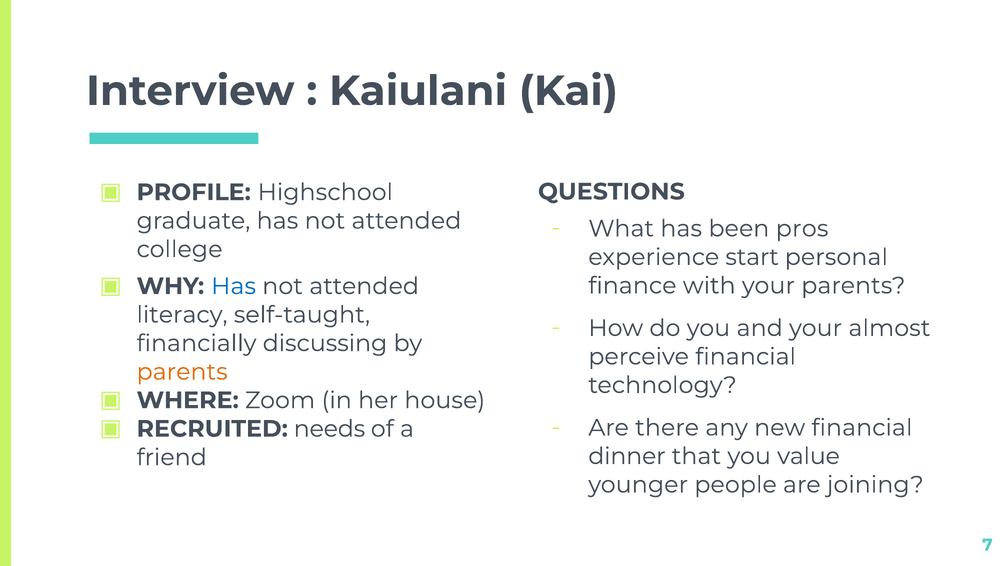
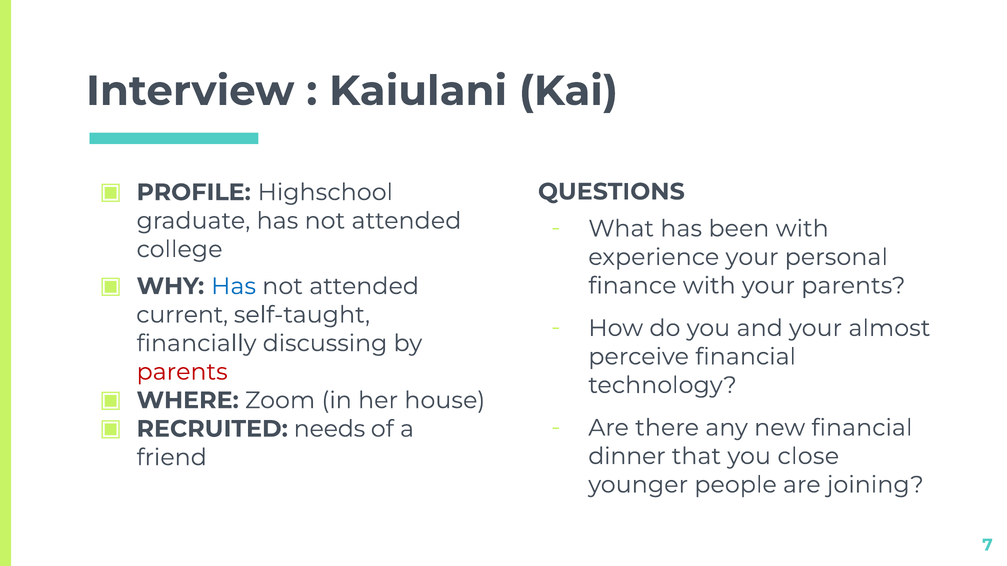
been pros: pros -> with (802, 229)
experience start: start -> your (752, 257)
literacy: literacy -> current (182, 315)
parents colour: orange -> red (182, 372)
value: value -> close (808, 457)
